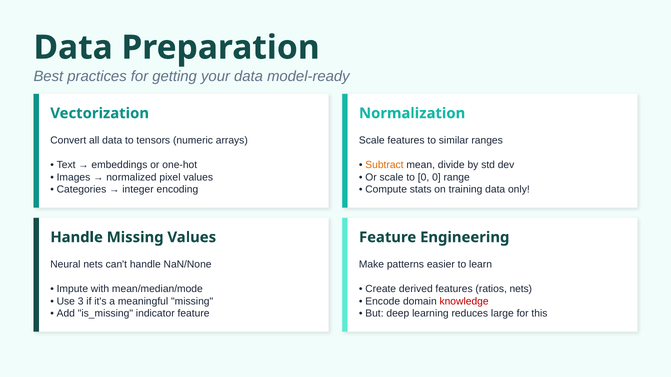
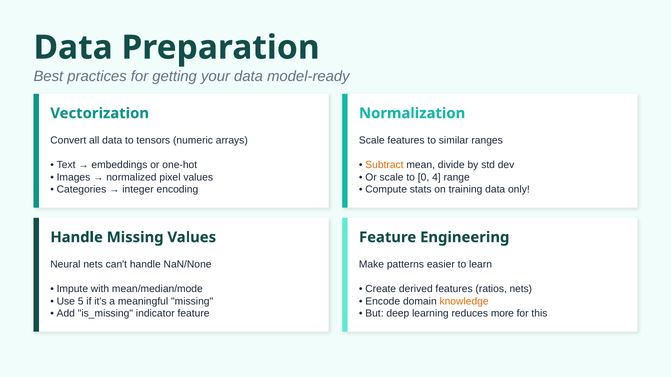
0 0: 0 -> 4 (436, 177)
3: 3 -> 5 (81, 302)
knowledge colour: red -> orange (464, 302)
large: large -> more (502, 314)
